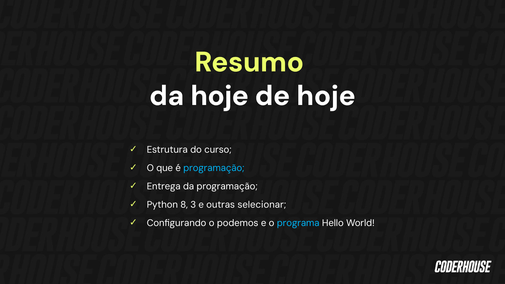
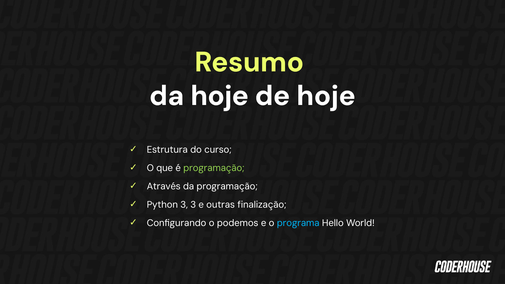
programação colour: light blue -> light green (214, 168)
Entrega: Entrega -> Através (164, 186)
Python 8: 8 -> 3 (184, 205)
selecionar: selecionar -> finalização (262, 205)
